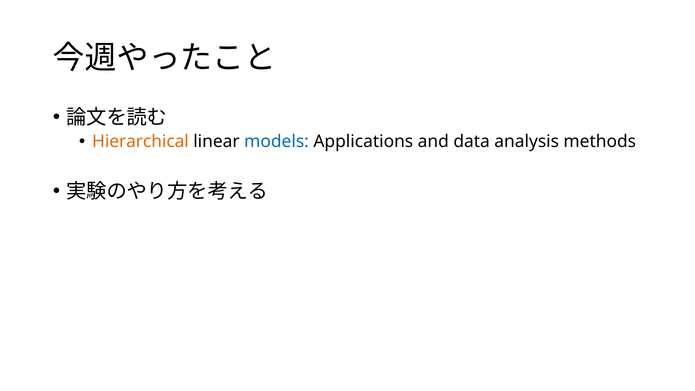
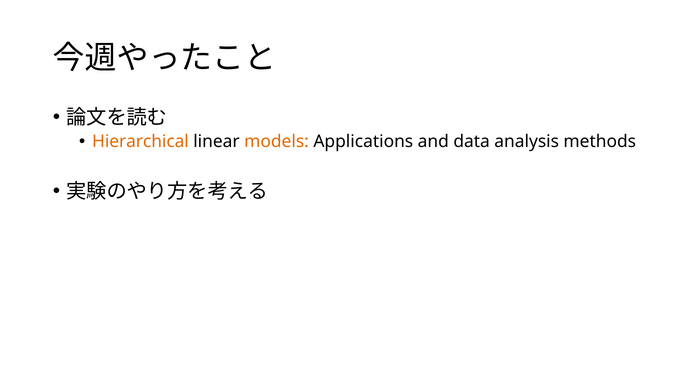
models colour: blue -> orange (277, 141)
